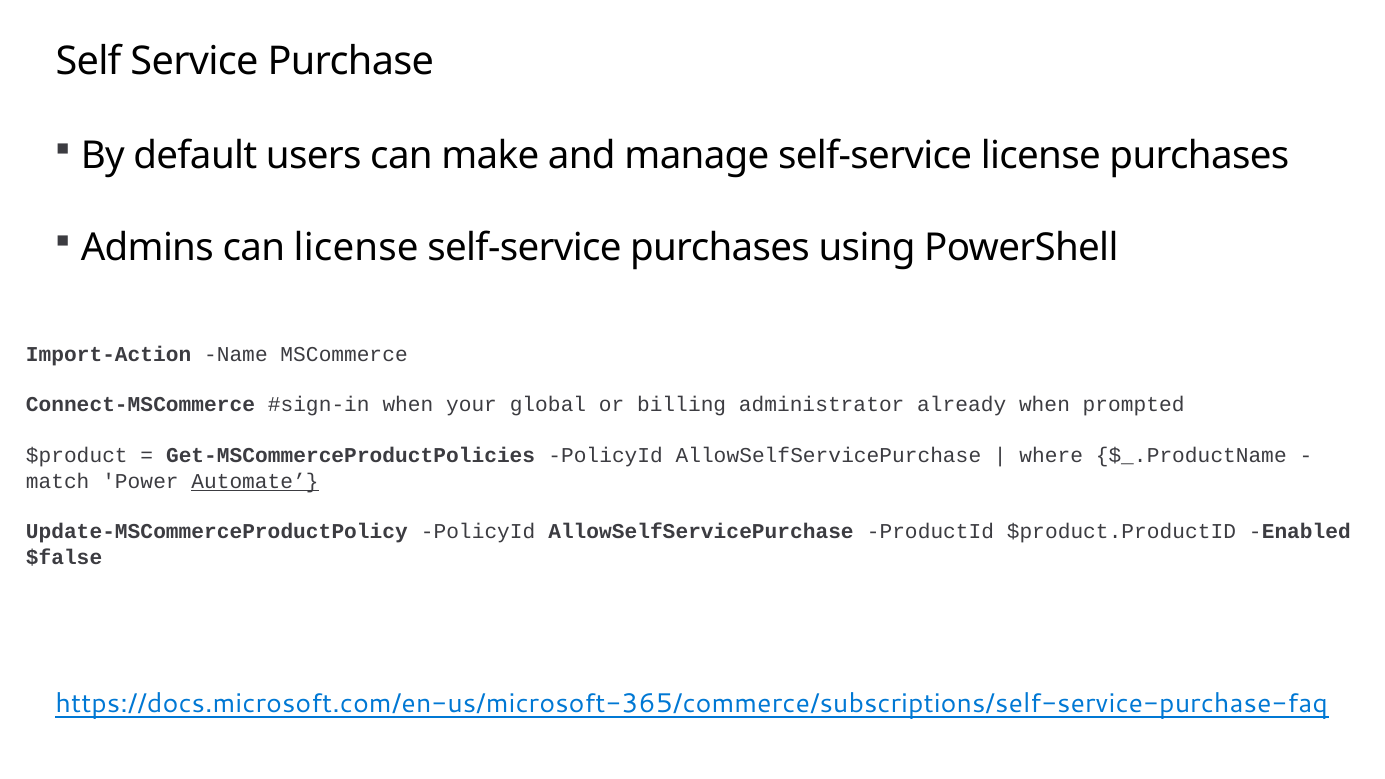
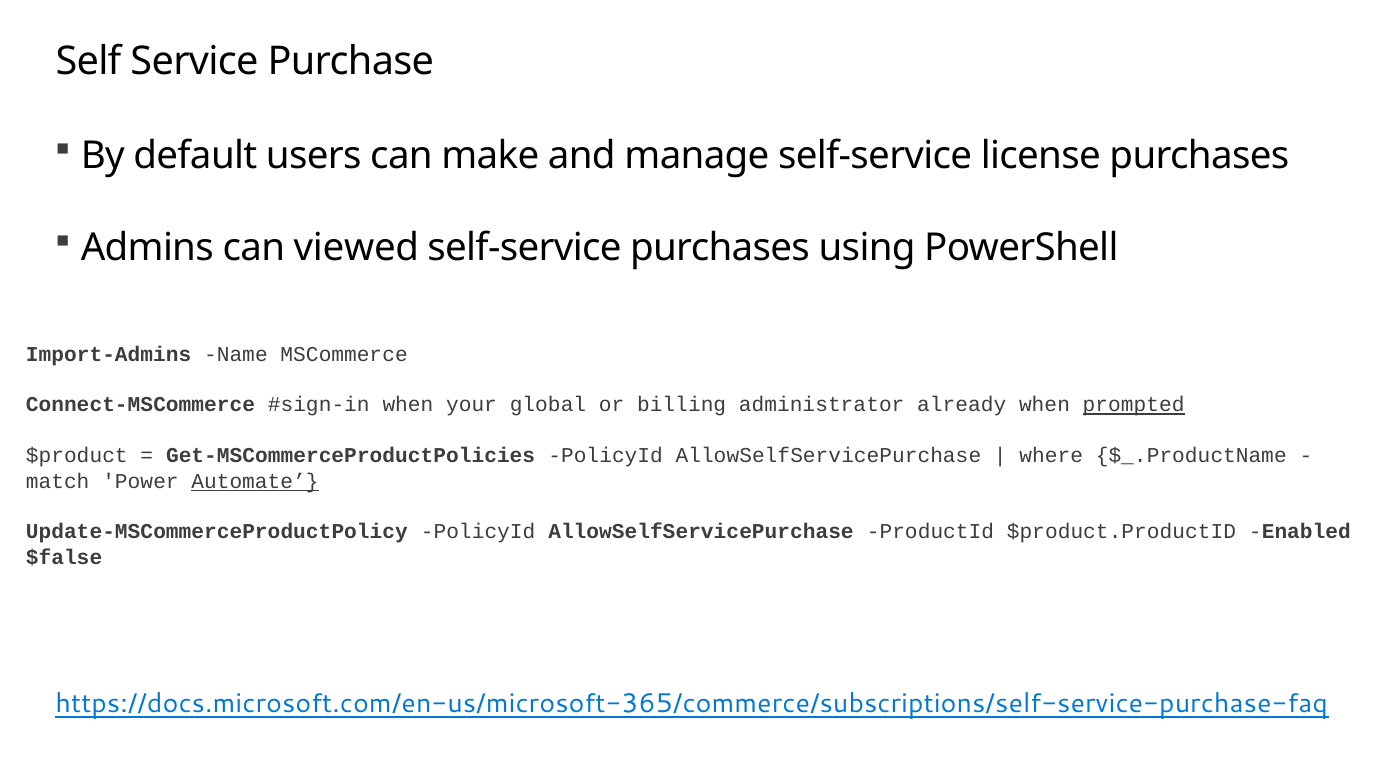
can license: license -> viewed (356, 248)
Import-Action: Import-Action -> Import-Admins (109, 354)
prompted underline: none -> present (1134, 405)
